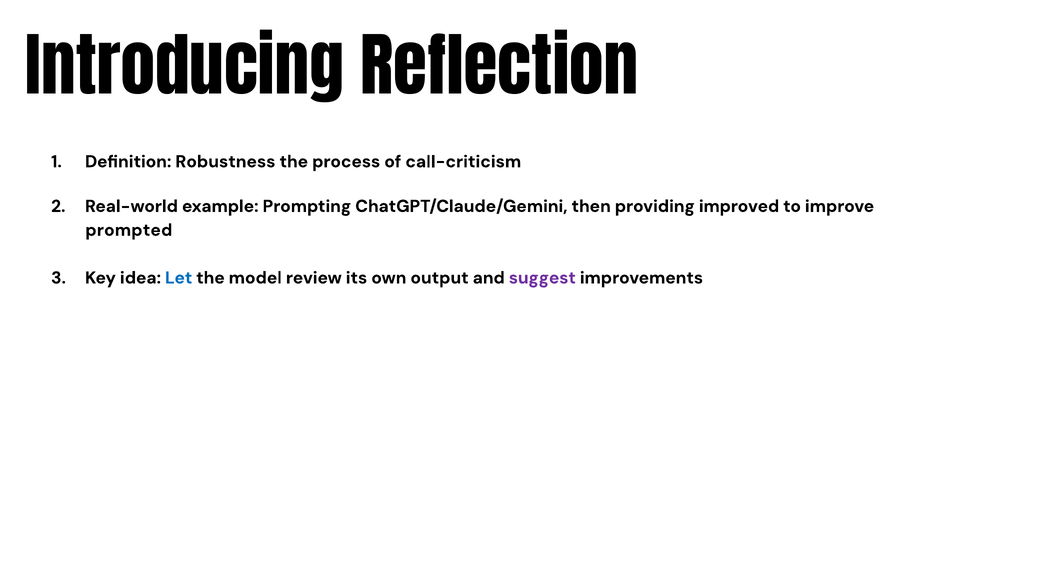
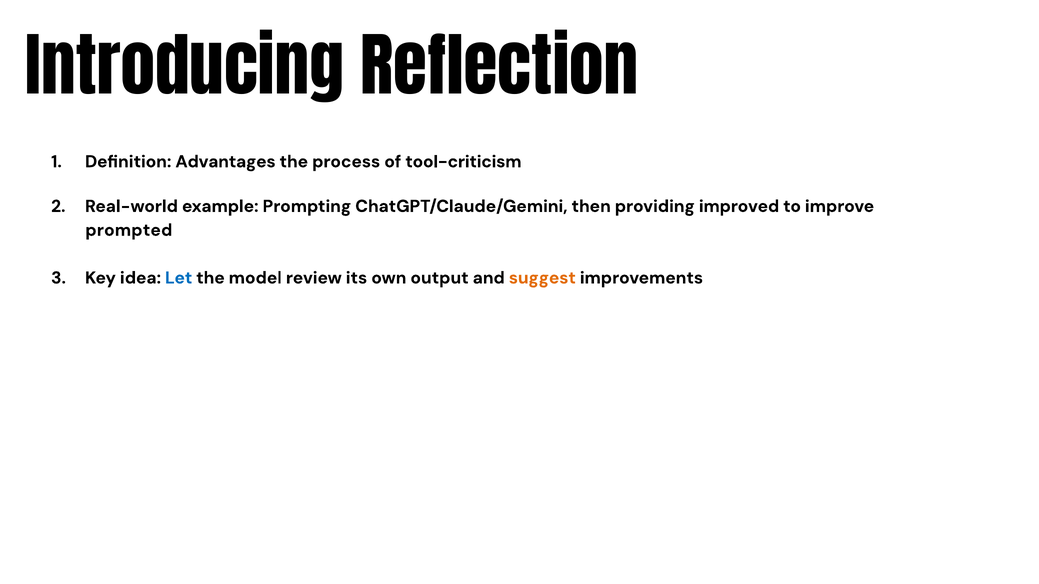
Robustness: Robustness -> Advantages (226, 162)
call-criticism: call-criticism -> tool-criticism (463, 162)
suggest colour: purple -> orange (542, 278)
